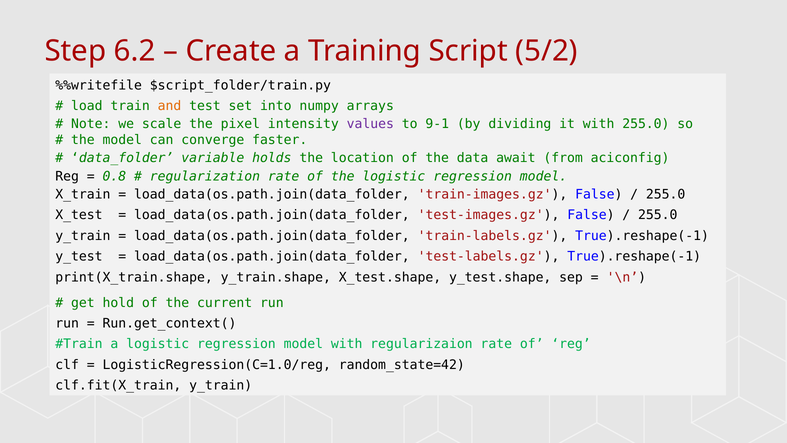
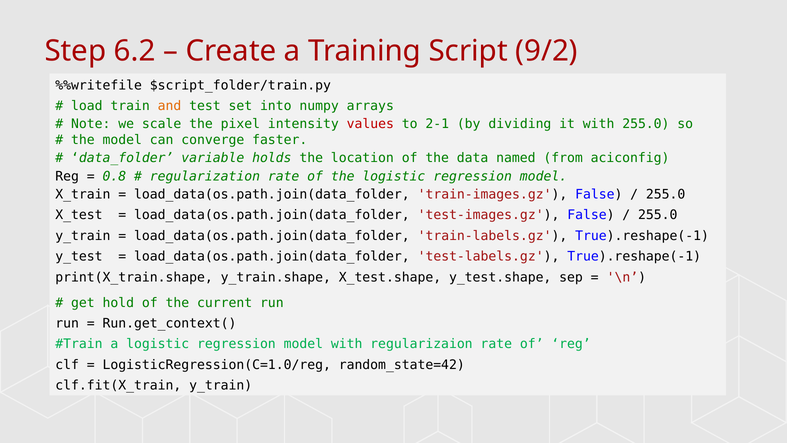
5/2: 5/2 -> 9/2 (547, 51)
values colour: purple -> red (370, 124)
9-1: 9-1 -> 2-1 (437, 124)
await: await -> named (516, 158)
